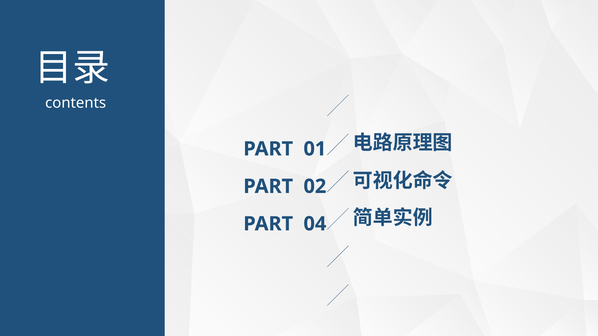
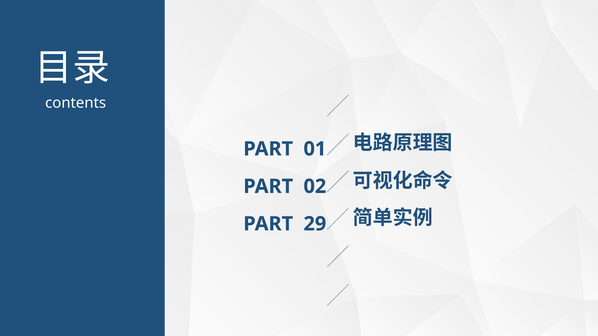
04: 04 -> 29 (315, 224)
